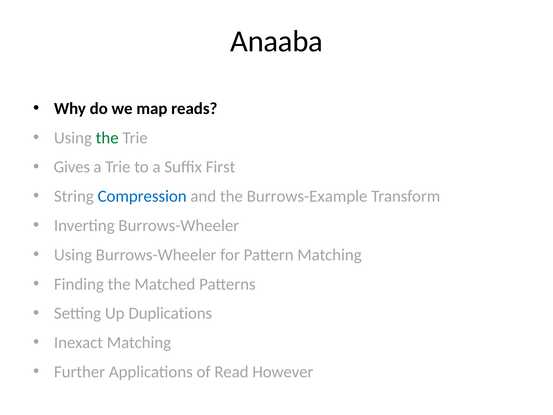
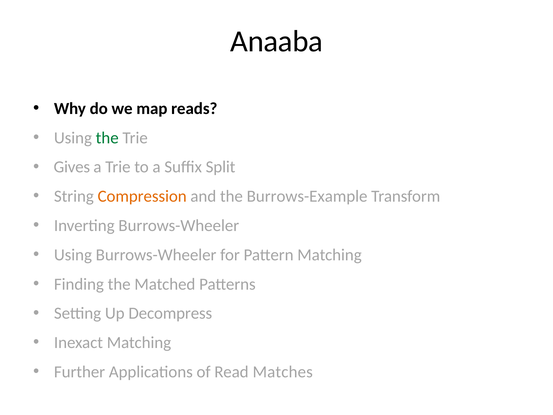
First: First -> Split (221, 167)
Compression colour: blue -> orange (142, 196)
Duplications: Duplications -> Decompress (170, 313)
However: However -> Matches (283, 372)
